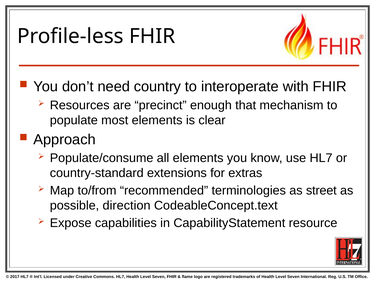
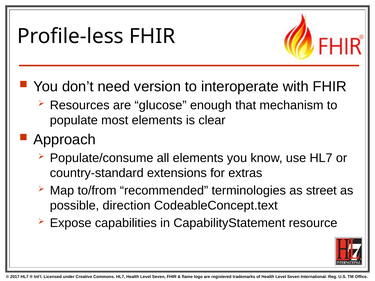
country: country -> version (157, 87)
precinct: precinct -> glucose (161, 105)
